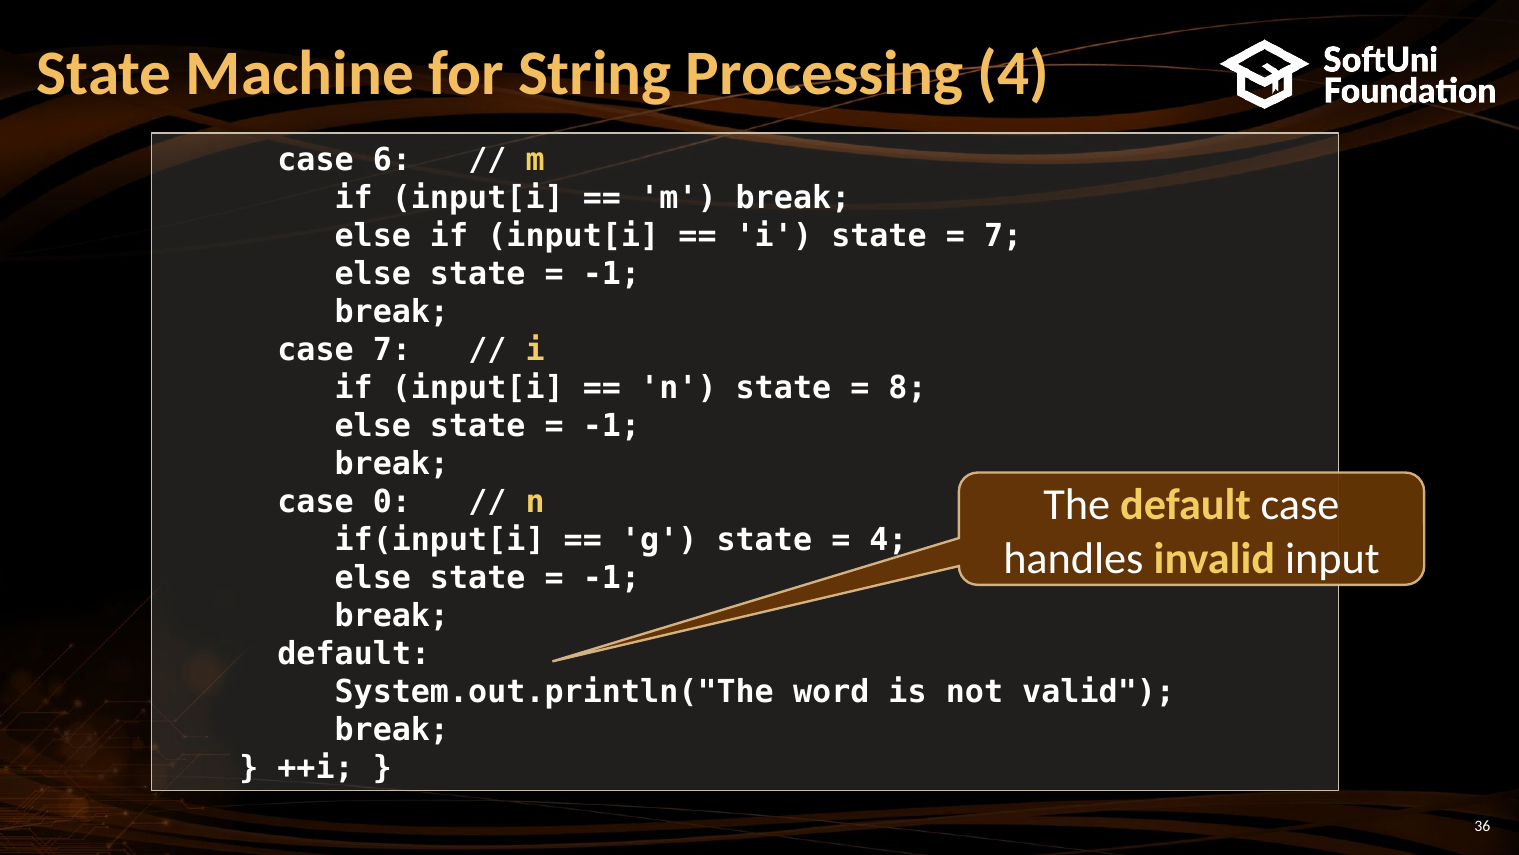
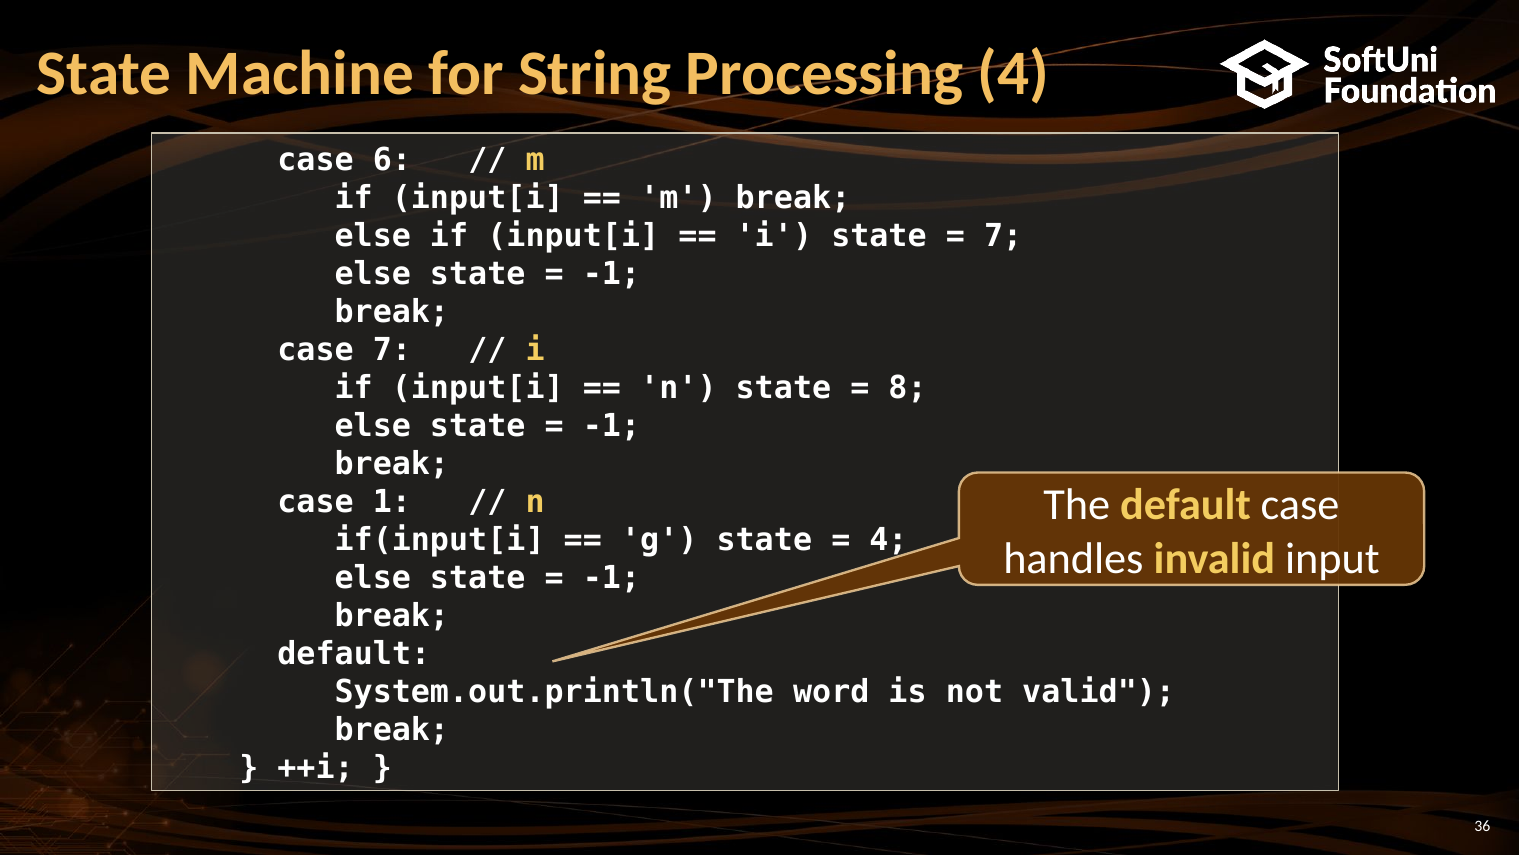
0: 0 -> 1 (392, 502)
